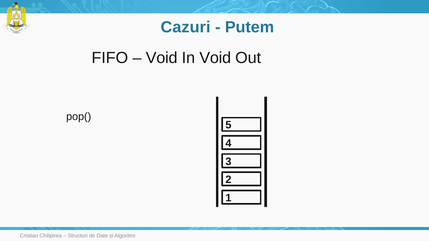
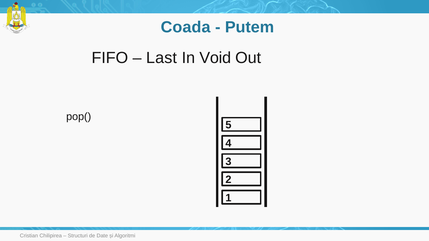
Cazuri: Cazuri -> Coada (186, 27)
Void: Void -> Last (162, 58)
